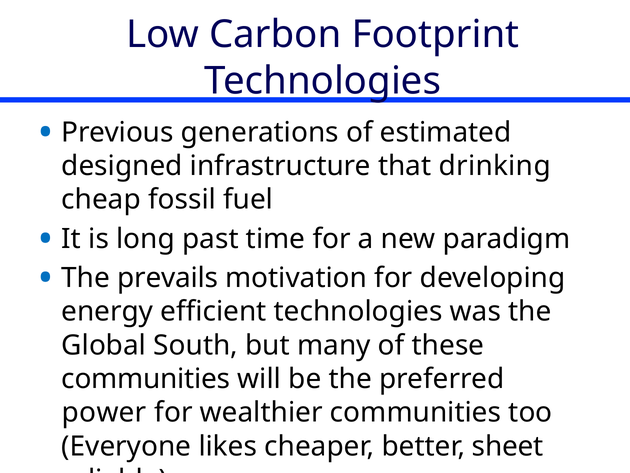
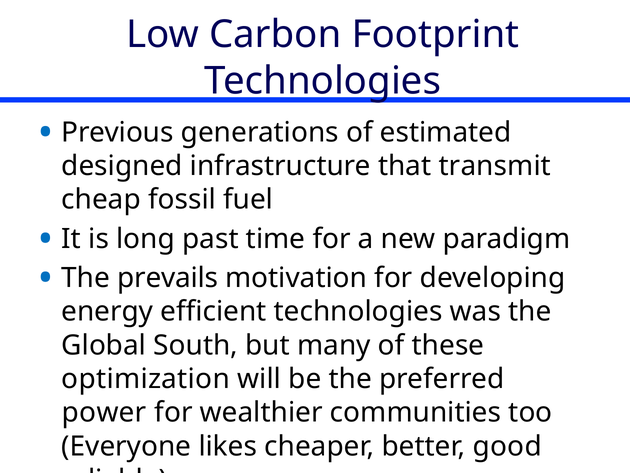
drinking: drinking -> transmit (495, 166)
communities: communities -> optimization (146, 379)
sheet: sheet -> good (507, 446)
